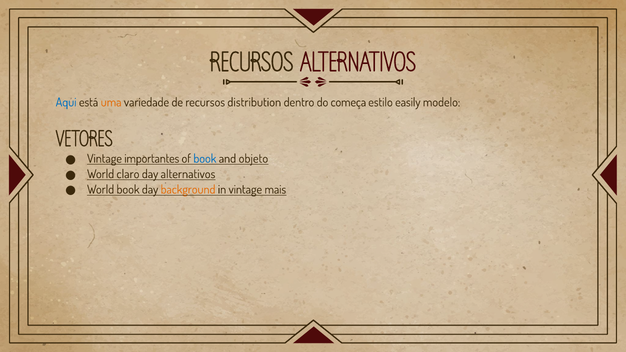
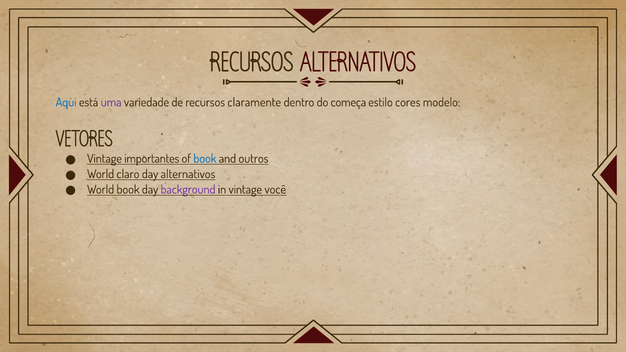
uma colour: orange -> purple (111, 102)
distribution: distribution -> claramente (254, 102)
easily: easily -> cores (408, 102)
objeto: objeto -> outros (253, 159)
background colour: orange -> purple (188, 190)
mais: mais -> você (275, 190)
